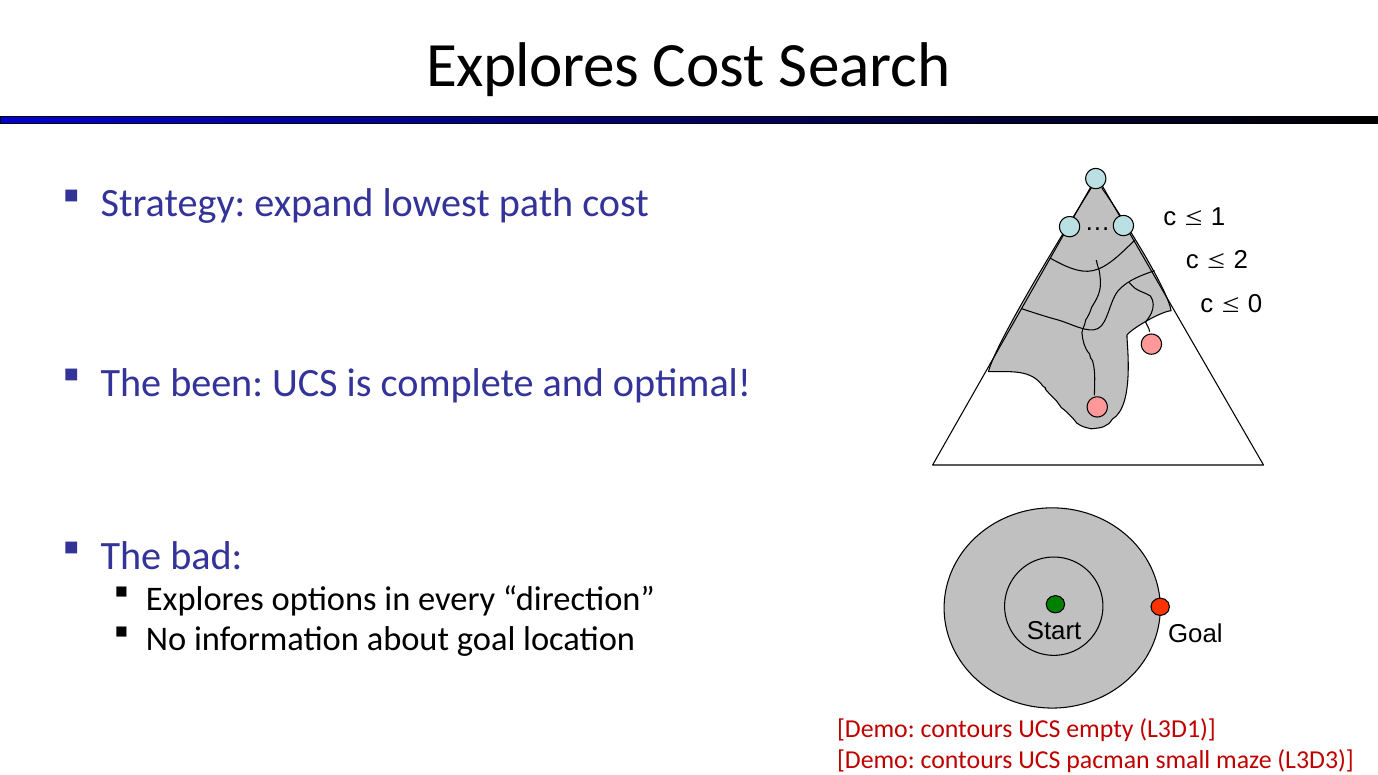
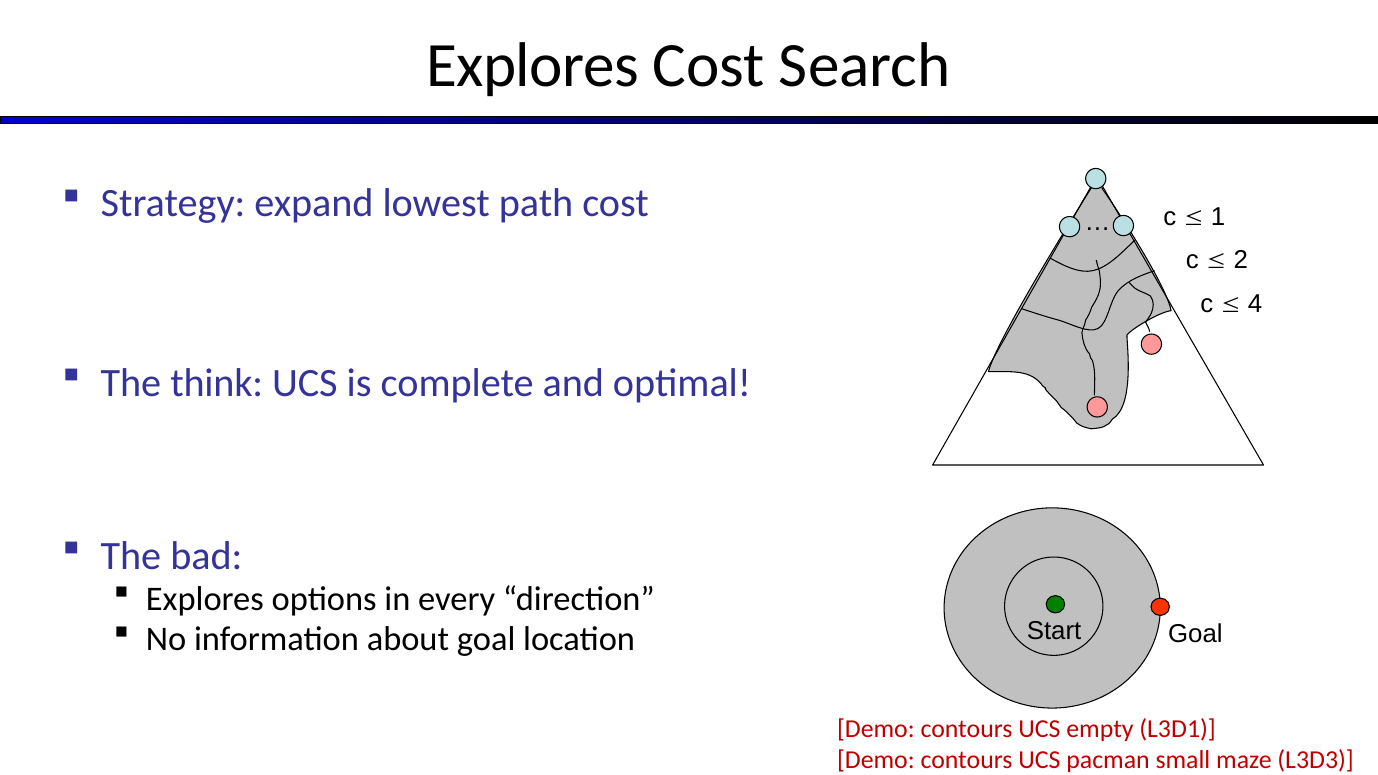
0: 0 -> 4 (1255, 304)
been: been -> think (217, 383)
